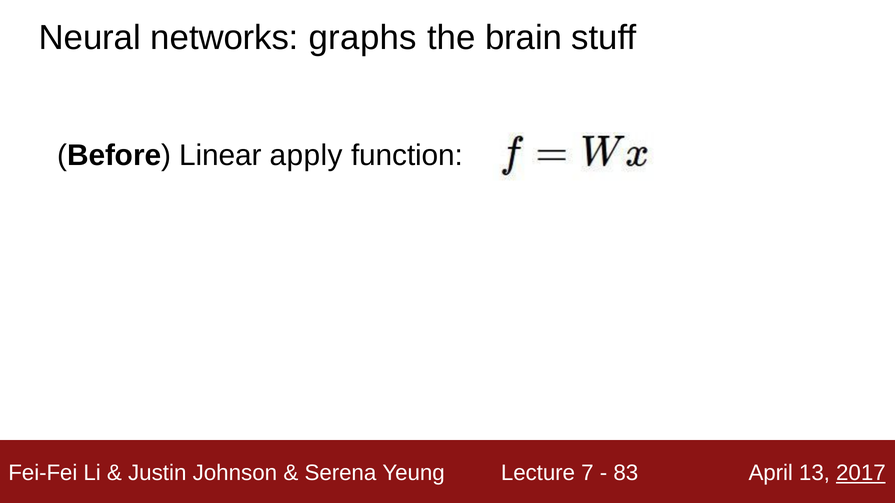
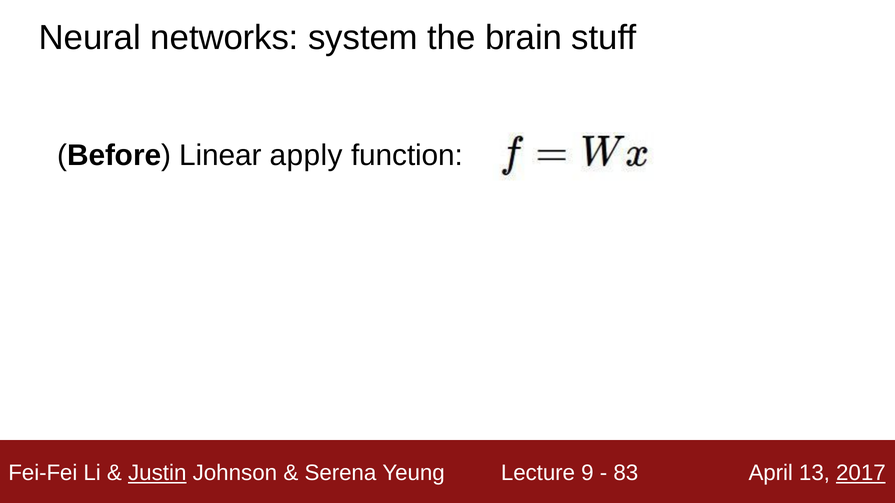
graphs: graphs -> system (363, 38)
Justin underline: none -> present (157, 473)
7: 7 -> 9 (587, 473)
